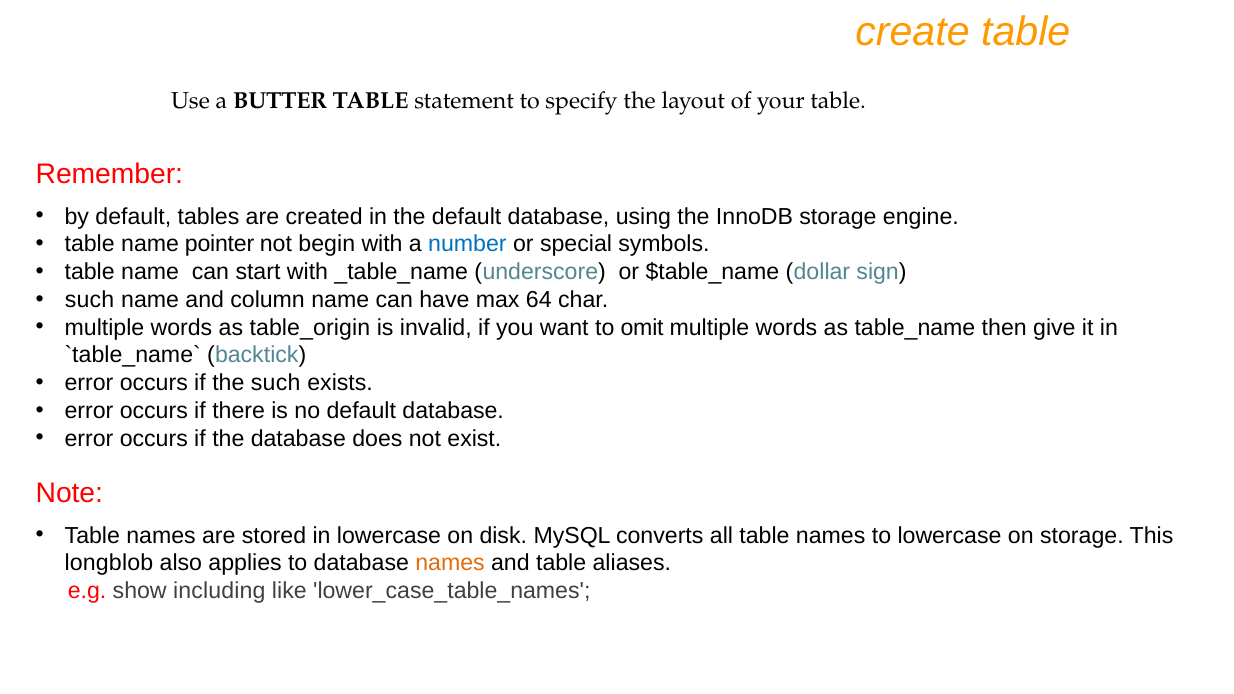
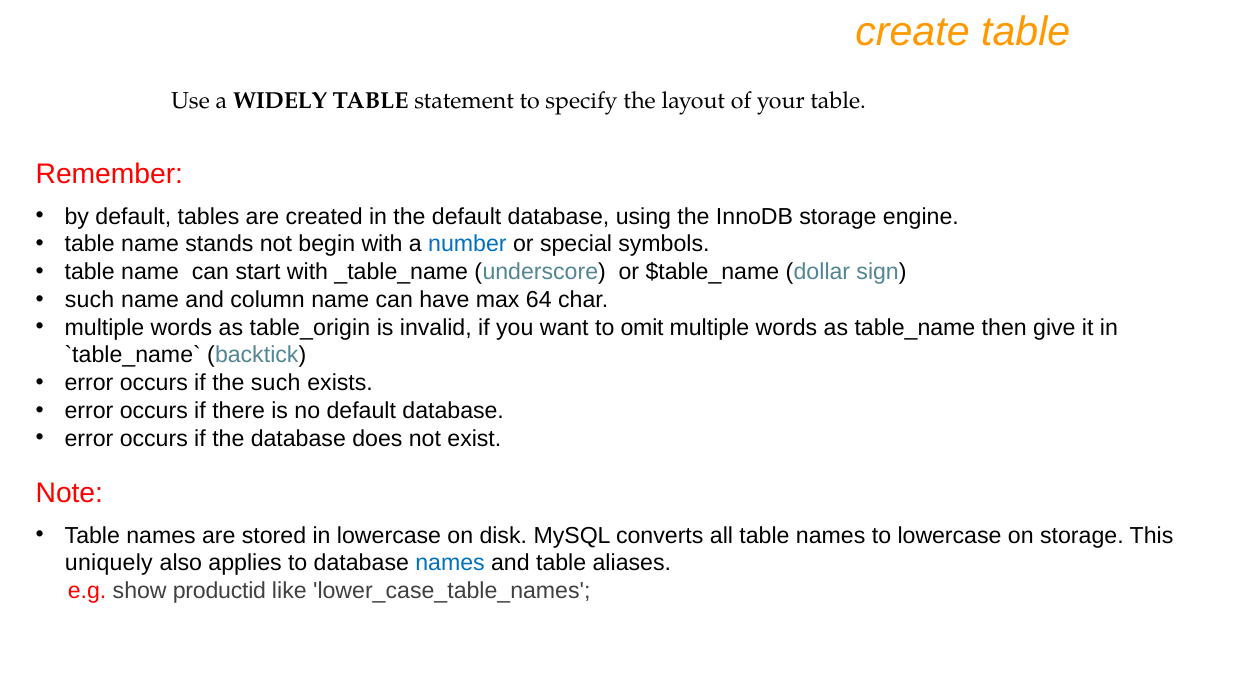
BUTTER: BUTTER -> WIDELY (280, 101)
pointer: pointer -> stands (219, 244)
longblob: longblob -> uniquely (109, 563)
names colour: orange -> blue (450, 563)
including: including -> productid (219, 591)
